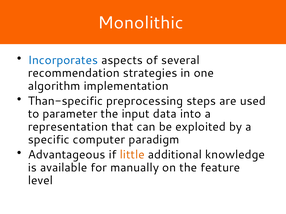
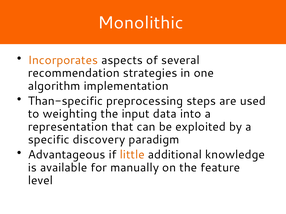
Incorporates colour: blue -> orange (63, 60)
parameter: parameter -> weighting (70, 114)
computer: computer -> discovery (99, 140)
